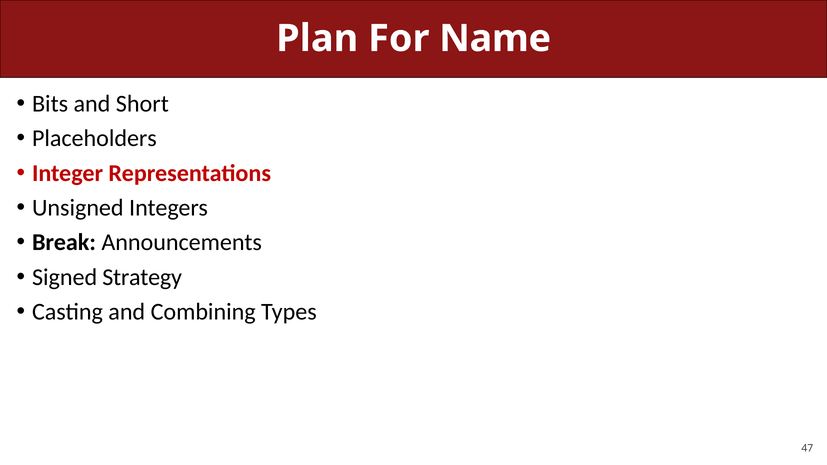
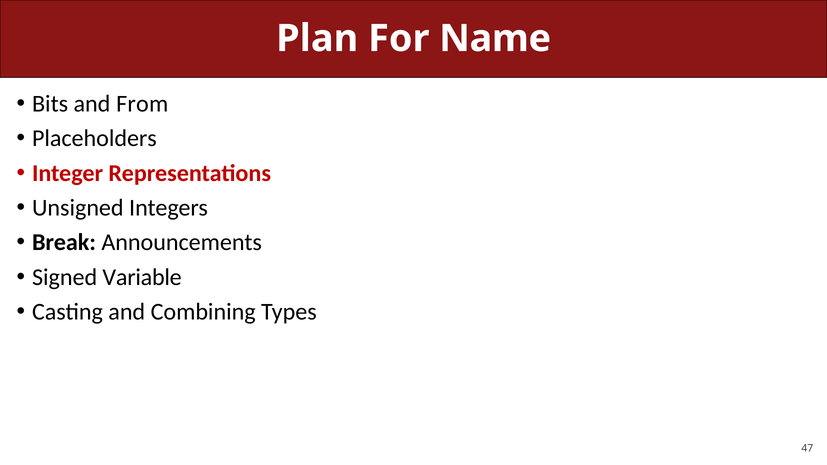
Short: Short -> From (142, 104)
Strategy: Strategy -> Variable (142, 277)
